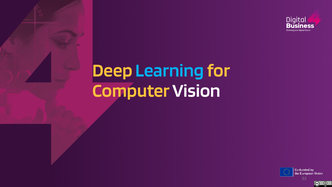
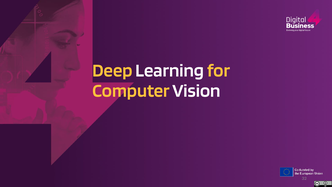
Learning colour: light blue -> white (170, 70)
